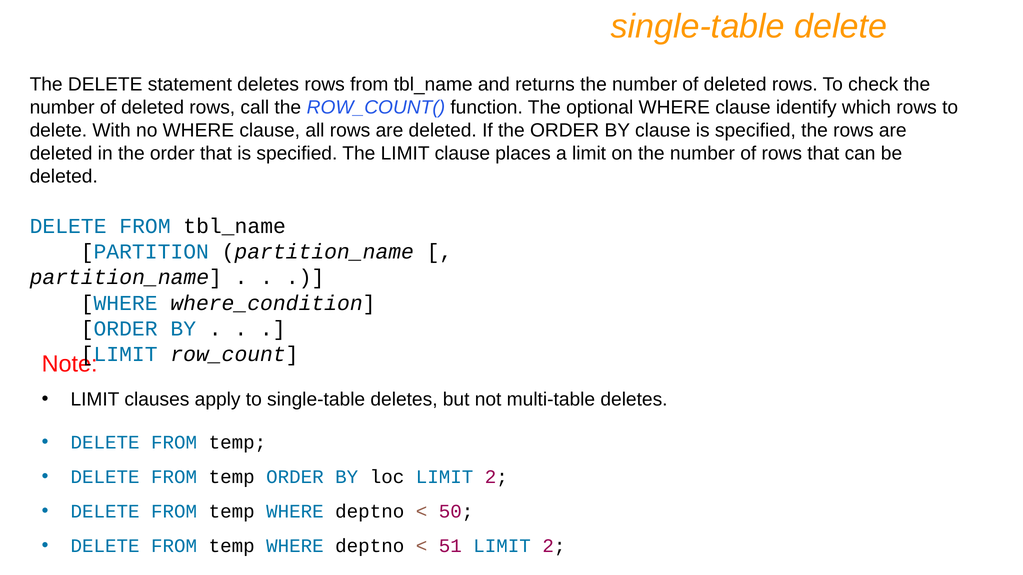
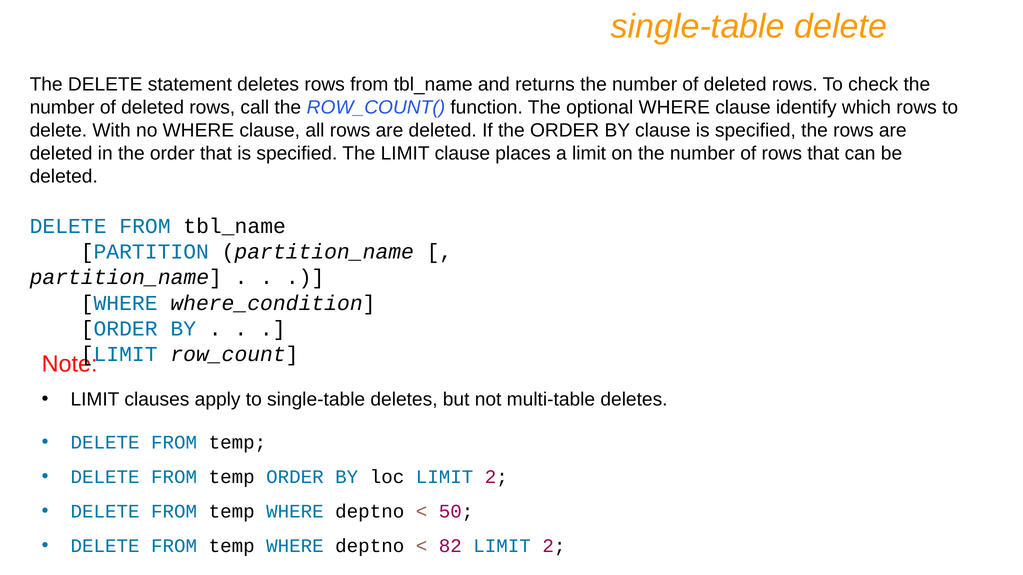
51: 51 -> 82 (450, 546)
